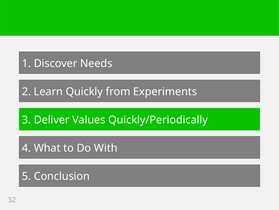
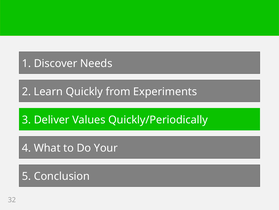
With: With -> Your (106, 148)
